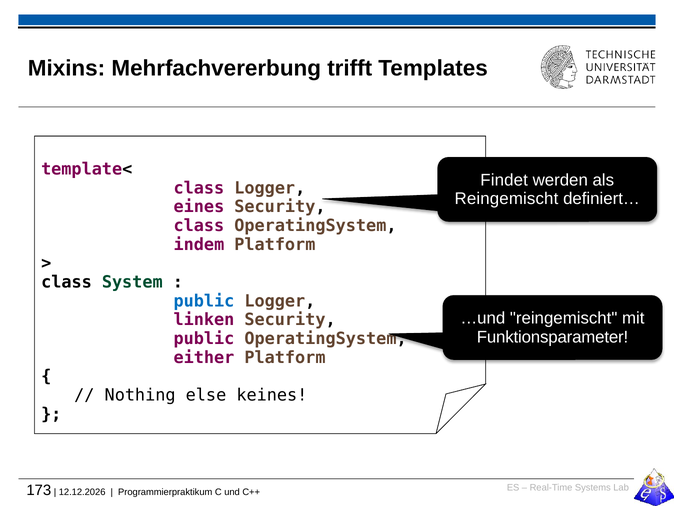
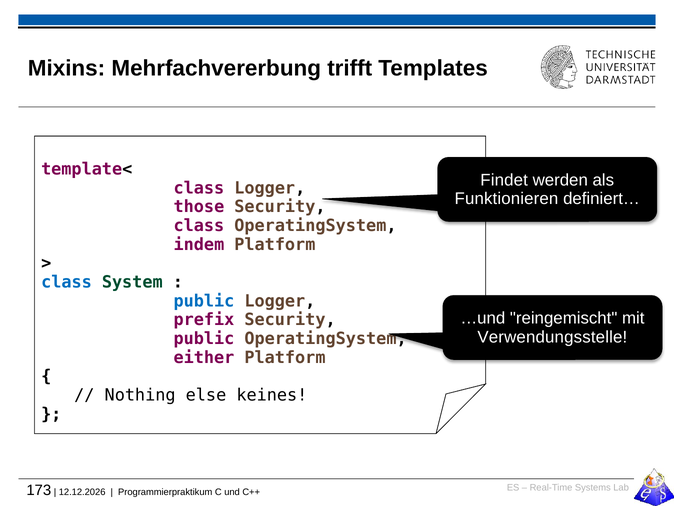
Reingemischt: Reingemischt -> Funktionieren (506, 199)
eines: eines -> those (199, 207)
class colour: black -> blue (66, 282)
linken: linken -> prefix (204, 319)
Funktionsparameter: Funktionsparameter -> Verwendungsstelle (552, 337)
